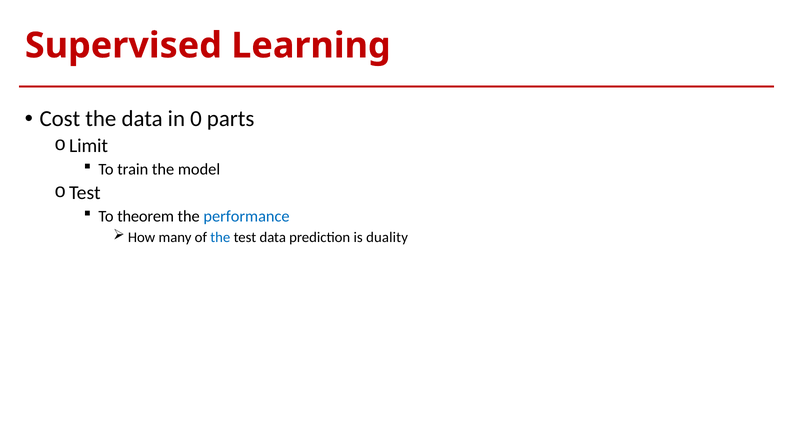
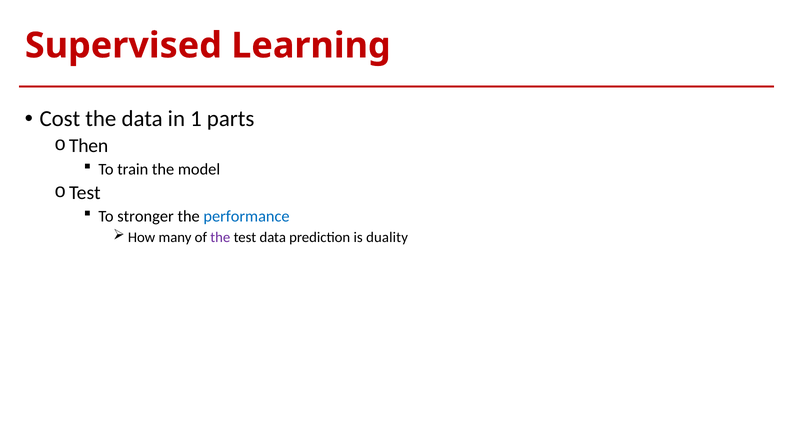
0: 0 -> 1 (196, 119)
Limit: Limit -> Then (89, 146)
theorem: theorem -> stronger (146, 217)
the colour: blue -> purple (220, 237)
